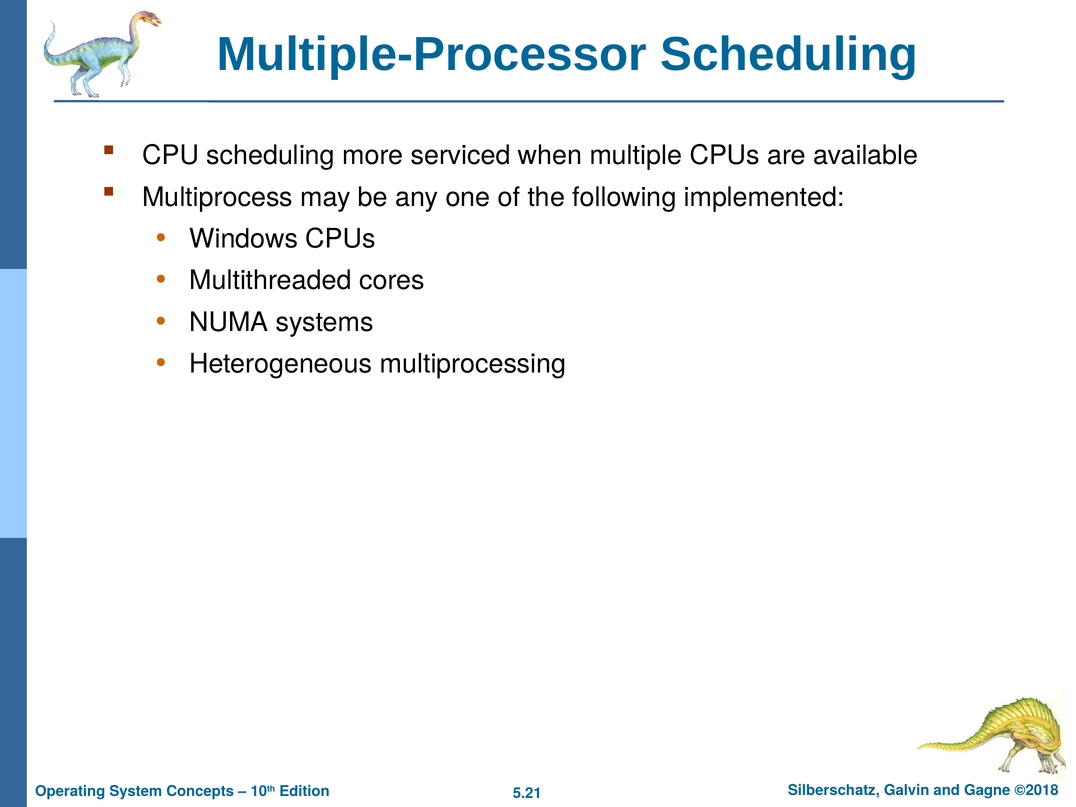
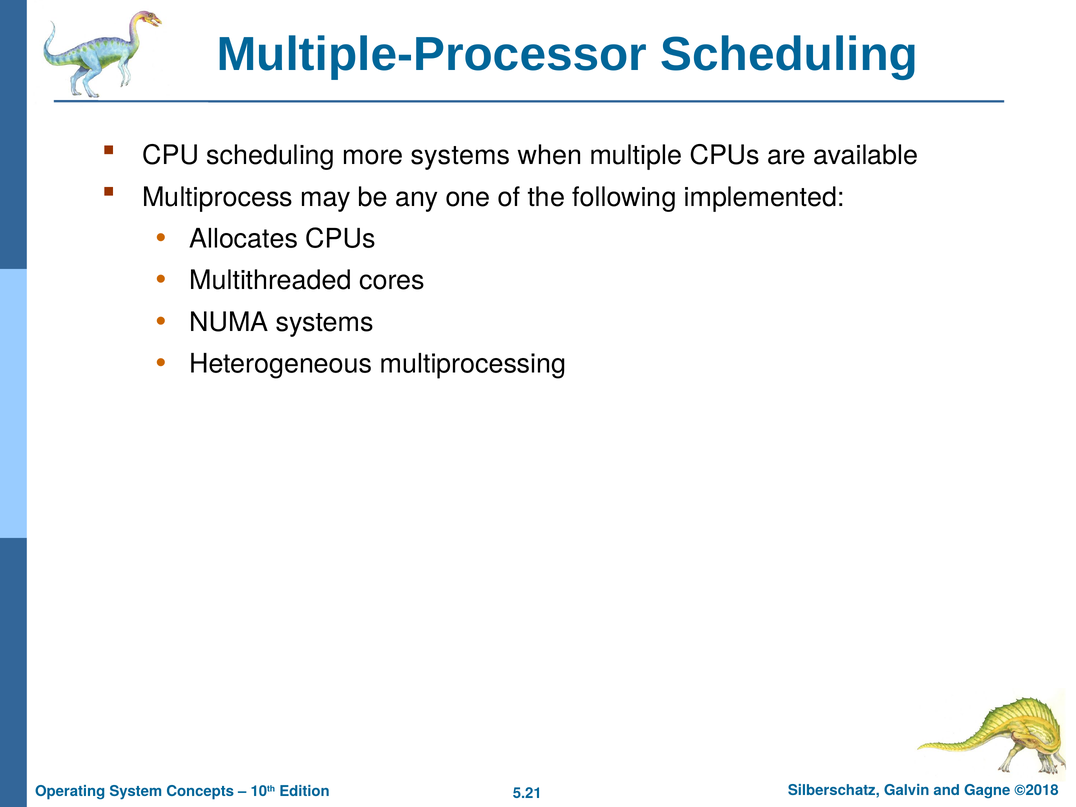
more serviced: serviced -> systems (461, 155)
Windows: Windows -> Allocates (244, 239)
